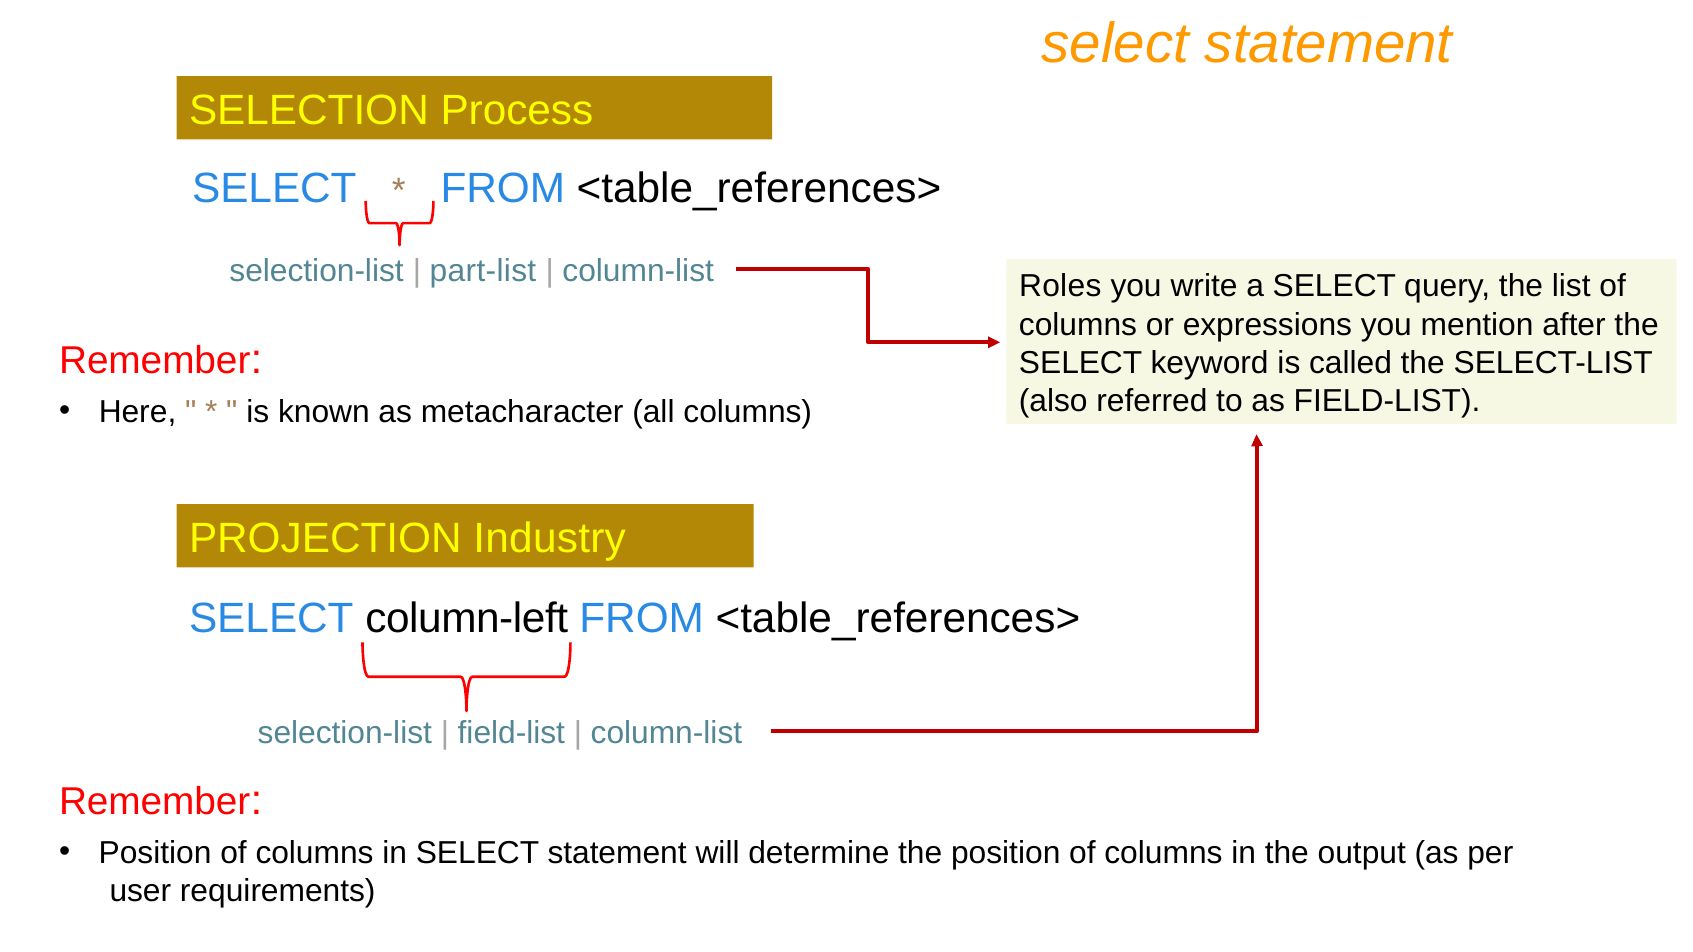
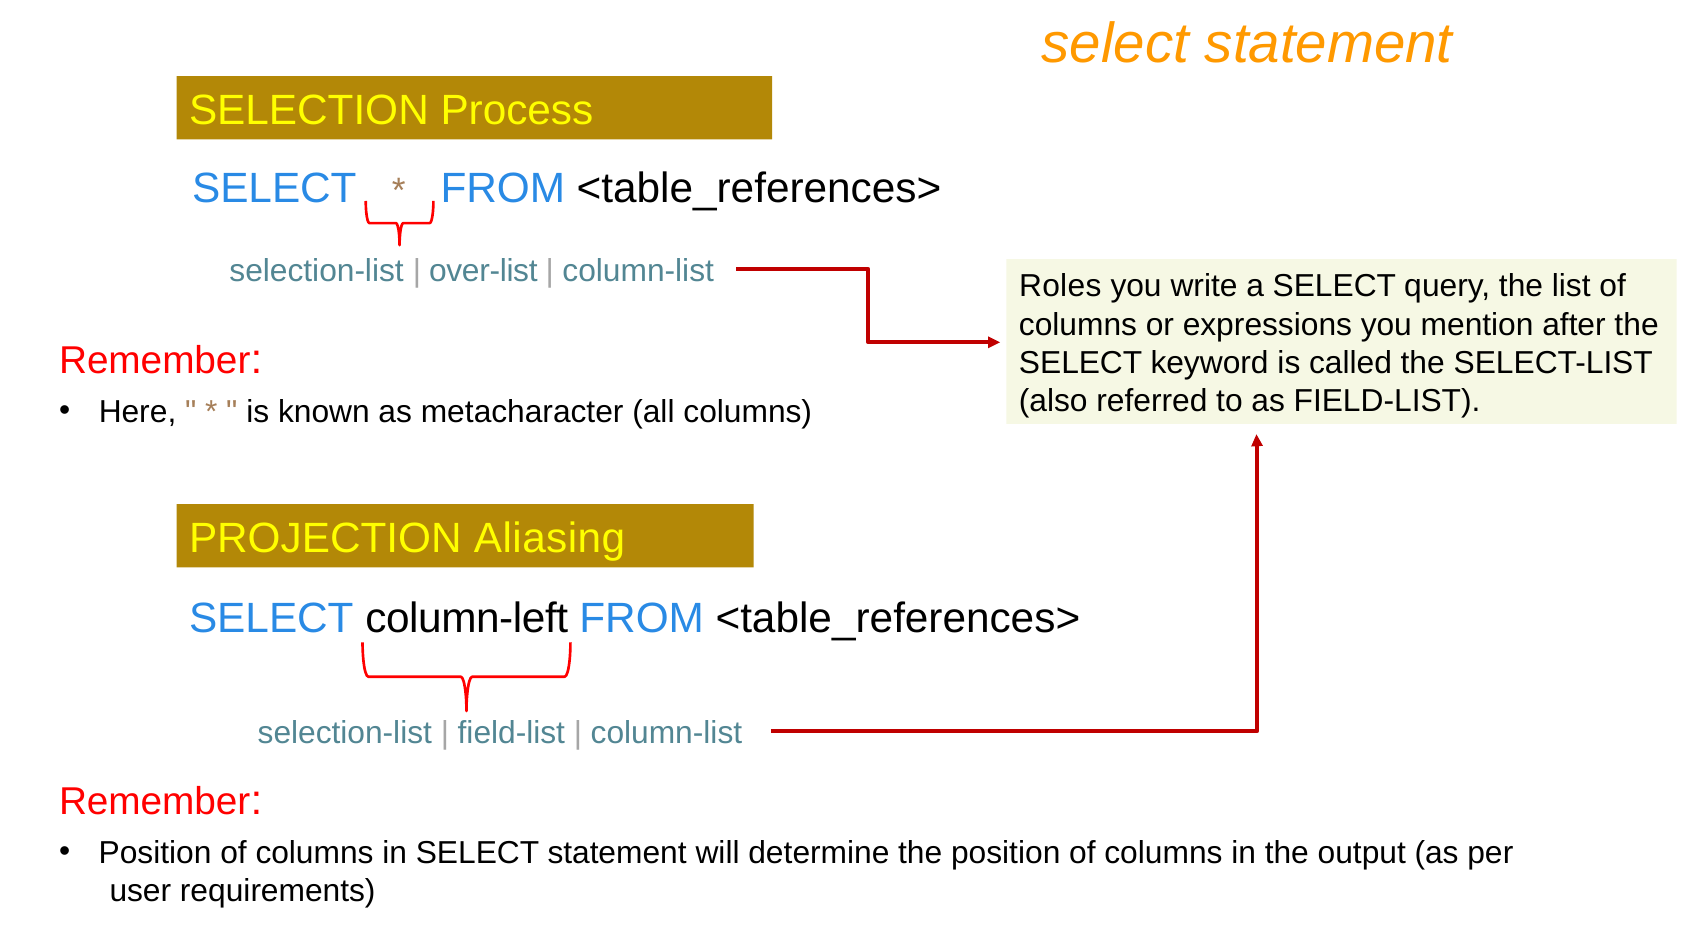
part-list: part-list -> over-list (483, 271)
Industry: Industry -> Aliasing (550, 539)
